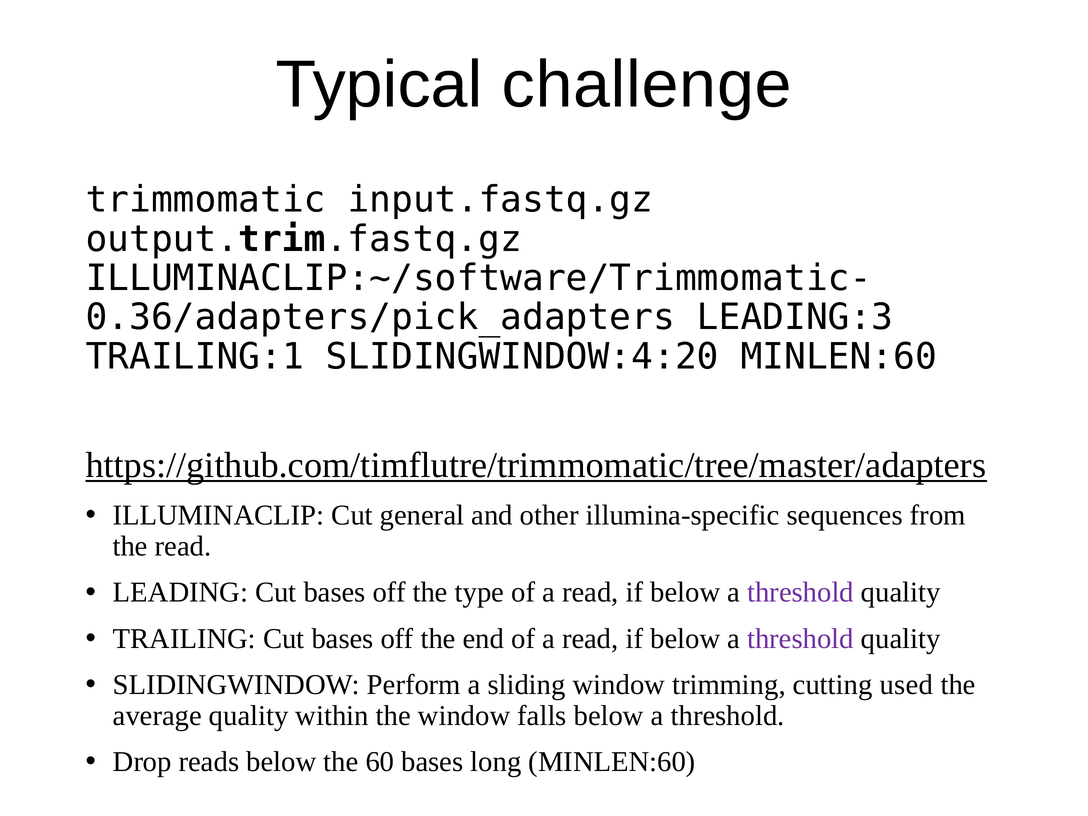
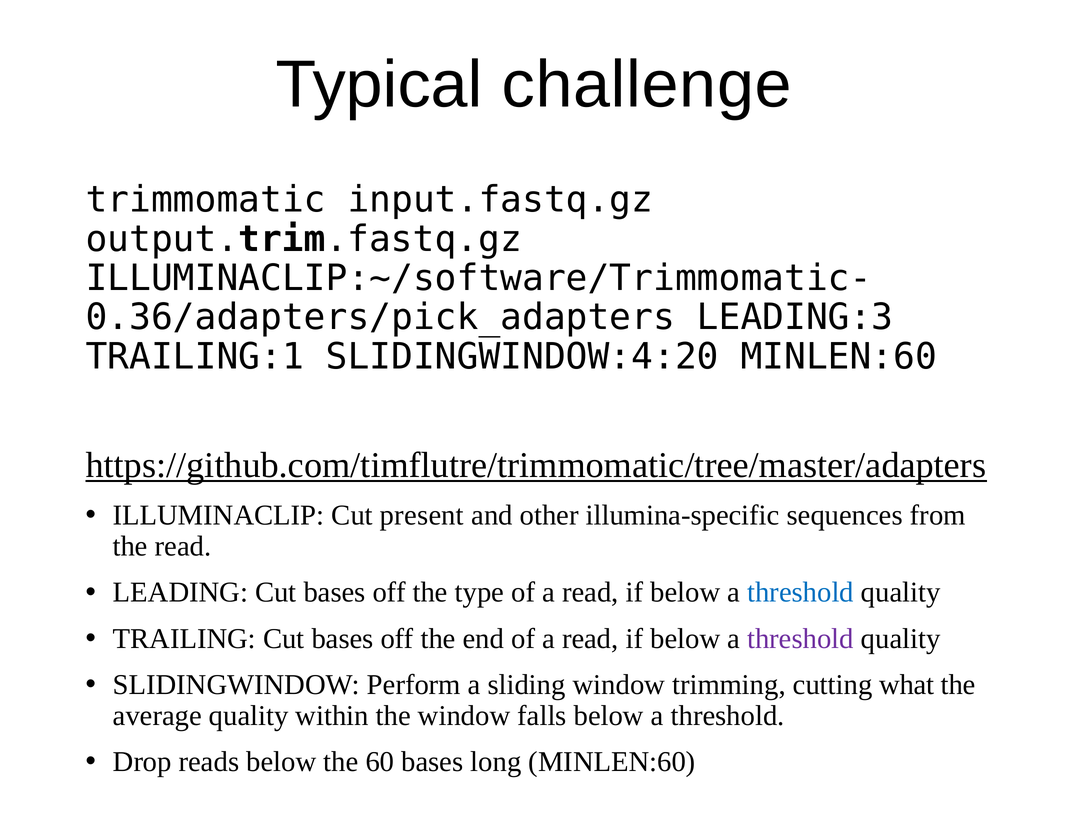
general: general -> present (422, 515)
threshold colour: purple -> blue (800, 592)
used: used -> what (907, 685)
